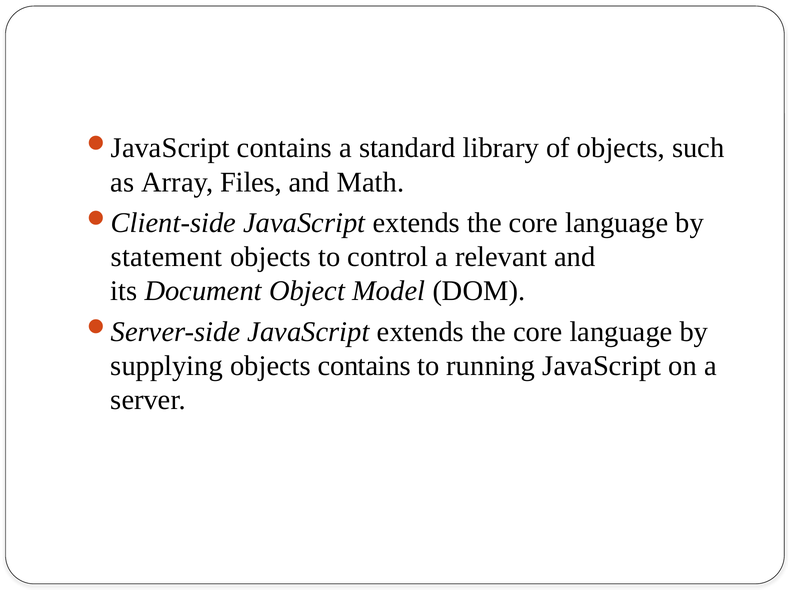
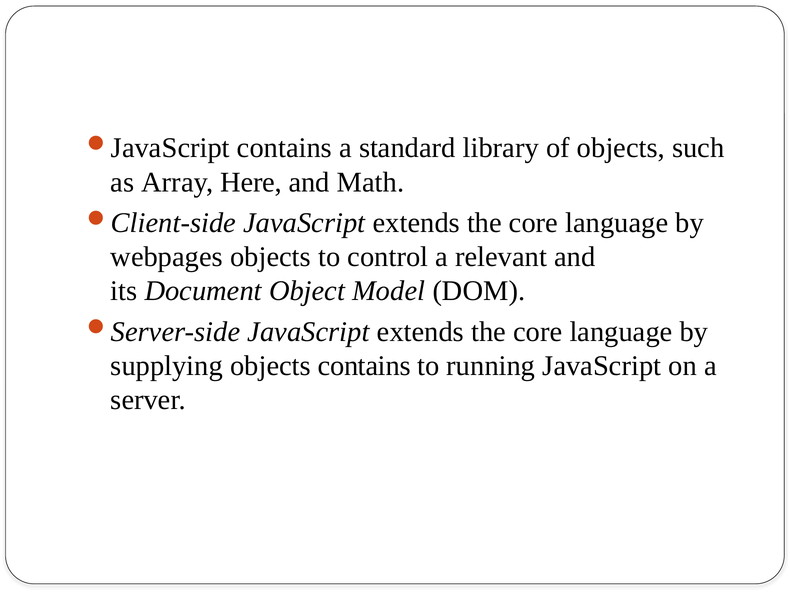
Files: Files -> Here (251, 182)
statement: statement -> webpages (167, 257)
